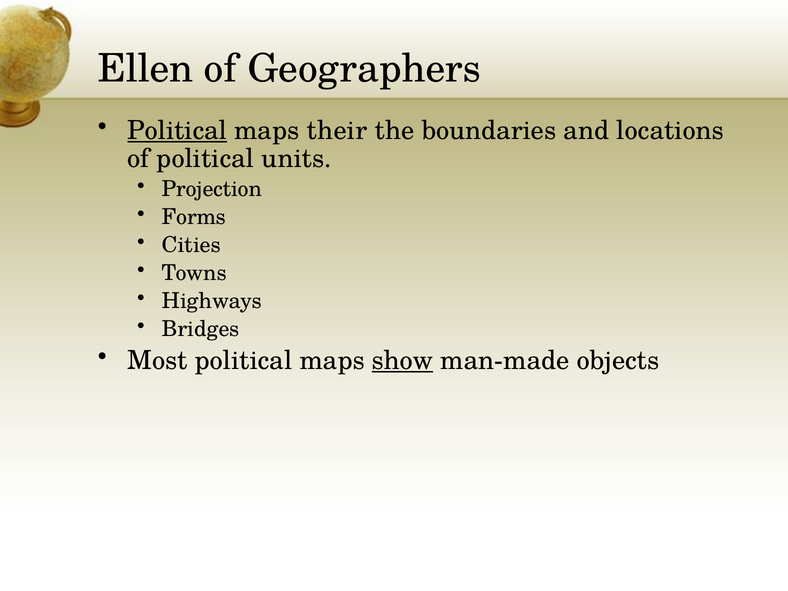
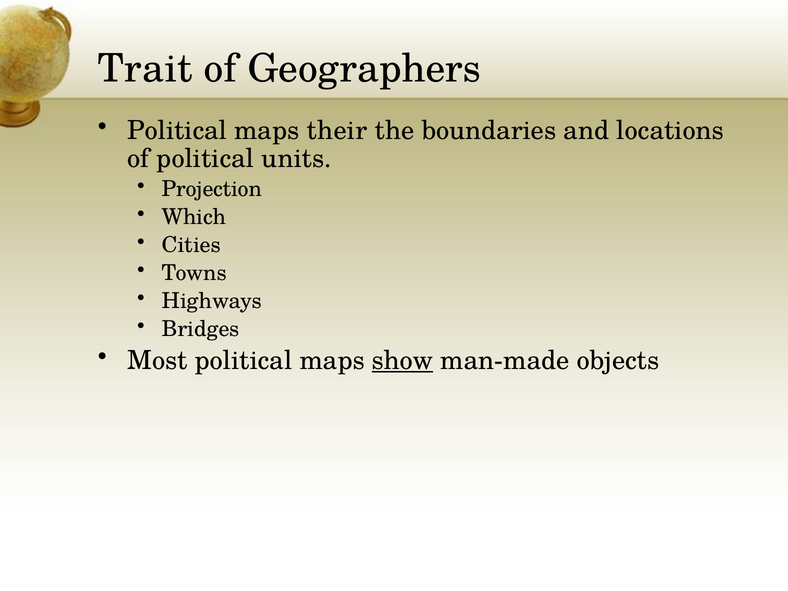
Ellen: Ellen -> Trait (145, 69)
Political underline: present -> none (177, 130)
Forms: Forms -> Which (194, 217)
